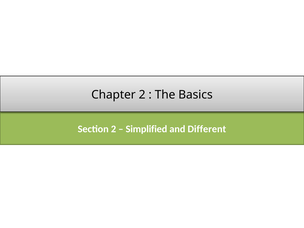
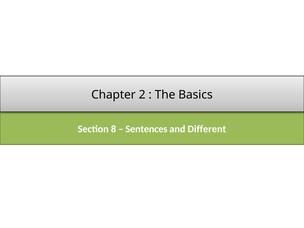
Section 2: 2 -> 8 (114, 129)
Simplified: Simplified -> Sentences (146, 129)
